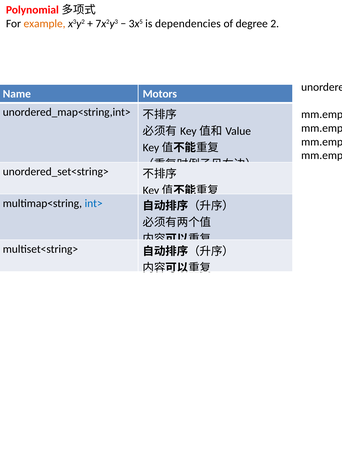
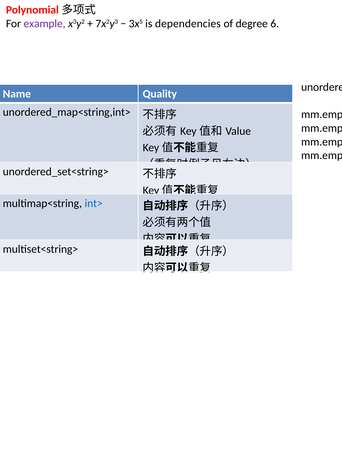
example colour: orange -> purple (45, 24)
degree 2: 2 -> 6 (275, 24)
Motors: Motors -> Quality (160, 94)
